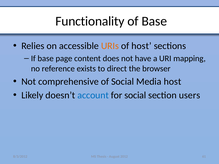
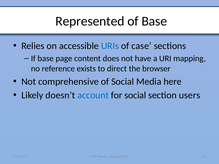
Functionality: Functionality -> Represented (90, 21)
URIs colour: orange -> blue (110, 46)
of host: host -> case (141, 46)
Media host: host -> here (173, 82)
